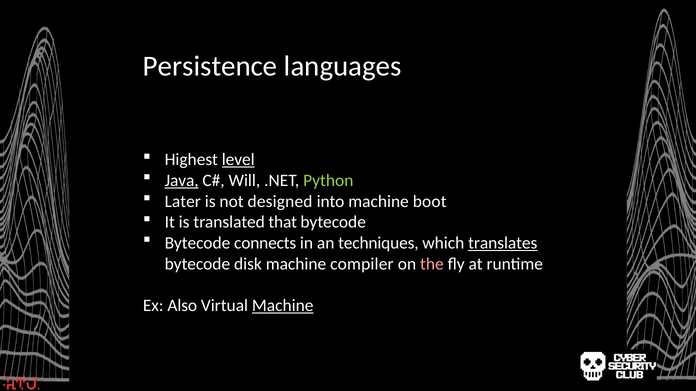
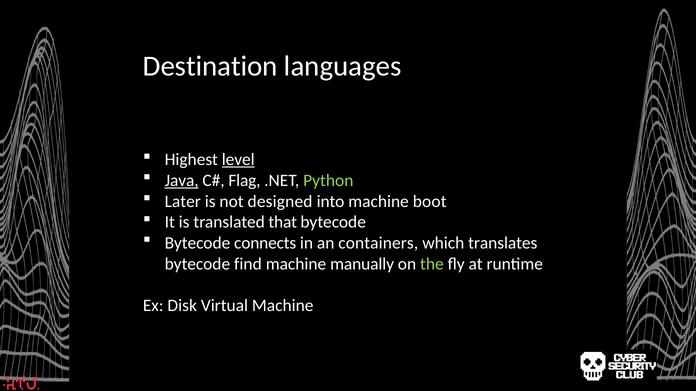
Persistence: Persistence -> Destination (210, 66)
Will: Will -> Flag (244, 181)
techniques: techniques -> containers (378, 243)
translates underline: present -> none (503, 243)
disk: disk -> find (248, 264)
compiler: compiler -> manually (362, 264)
the colour: pink -> light green (432, 264)
Also: Also -> Disk (182, 306)
Machine underline: present -> none (283, 306)
